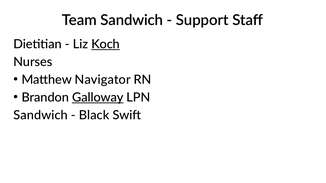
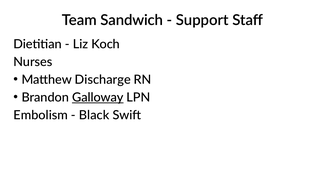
Koch underline: present -> none (106, 44)
Navigator: Navigator -> Discharge (103, 80)
Sandwich: Sandwich -> Embolism (41, 115)
